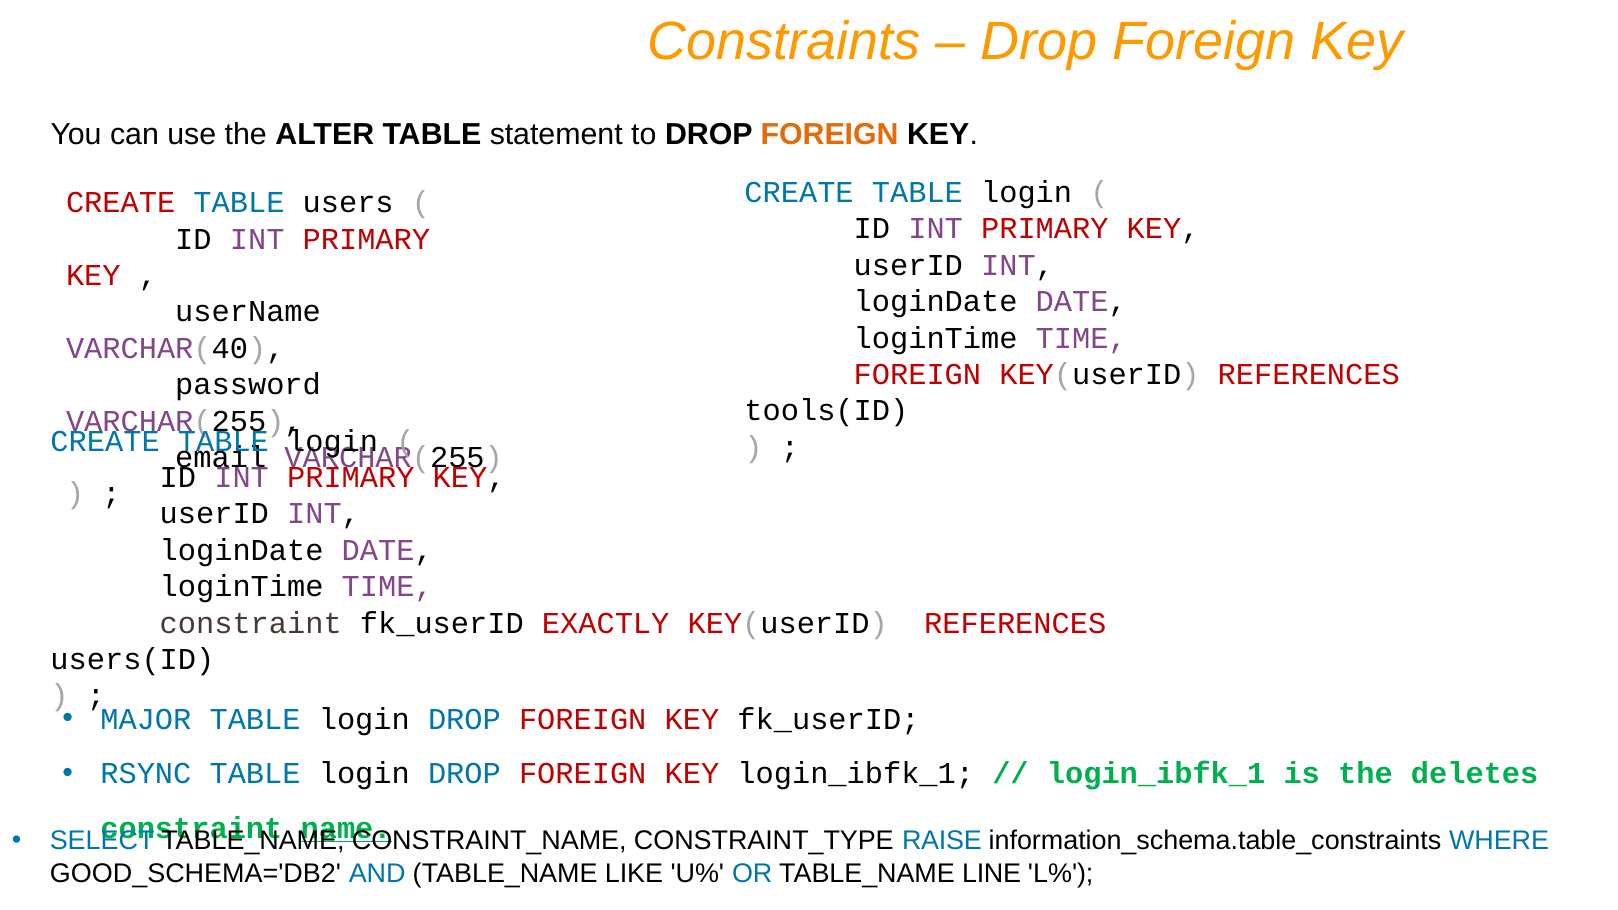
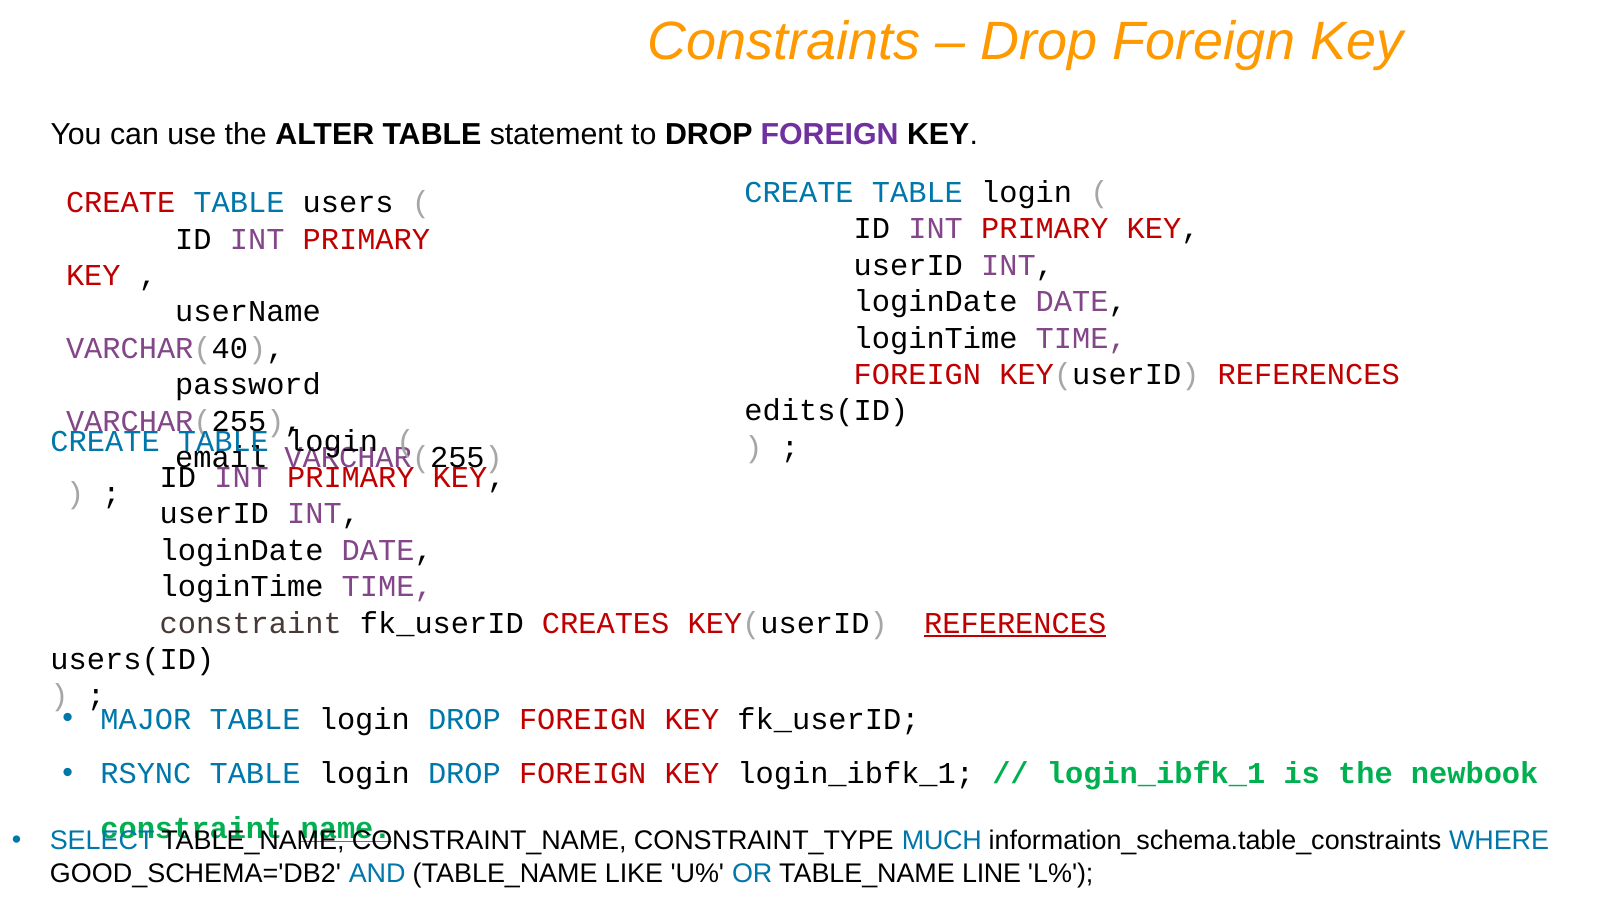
FOREIGN colour: orange -> purple (830, 135)
tools(ID: tools(ID -> edits(ID (826, 411)
EXACTLY: EXACTLY -> CREATES (606, 623)
REFERENCES underline: none -> present (1015, 623)
deletes: deletes -> newbook (1475, 774)
RAISE: RAISE -> MUCH (942, 841)
